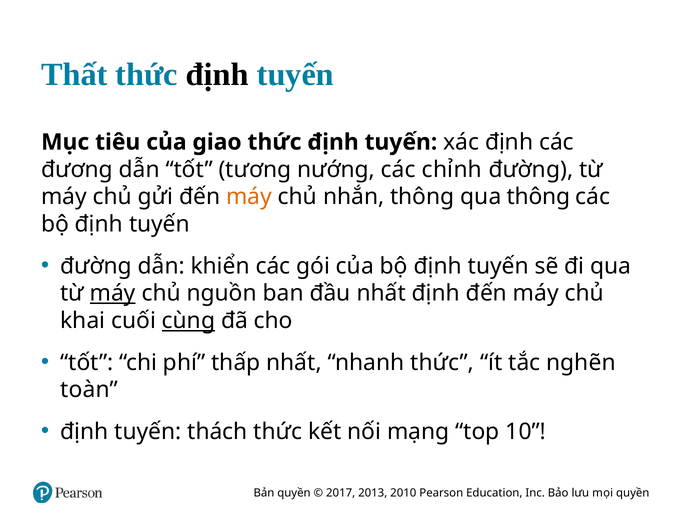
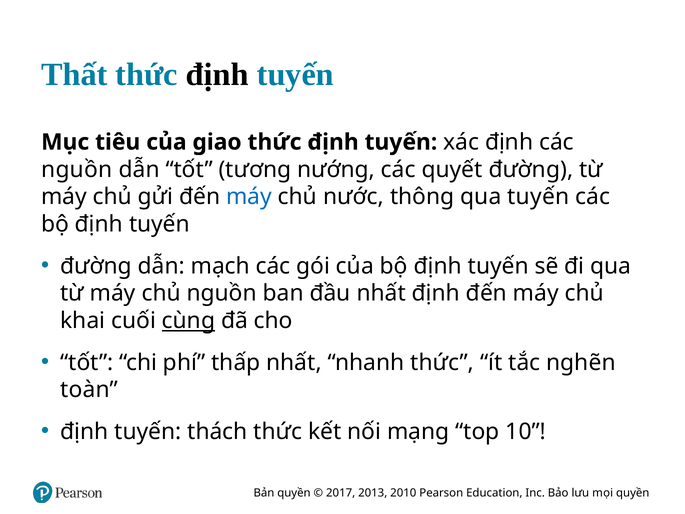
đương: đương -> nguồn (77, 169)
chỉnh: chỉnh -> quyết (452, 169)
máy colour: orange -> blue (249, 197)
nhắn: nhắn -> nước (354, 197)
qua thông: thông -> tuyến (538, 197)
khiển: khiển -> mạch (220, 266)
máy underline: present -> none (113, 293)
